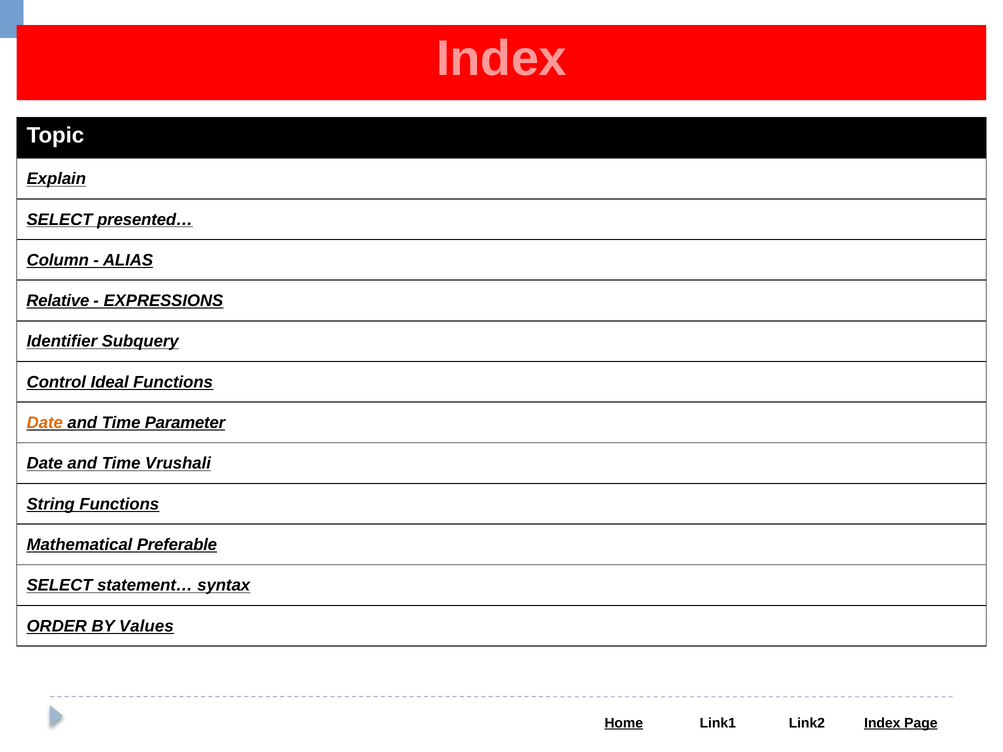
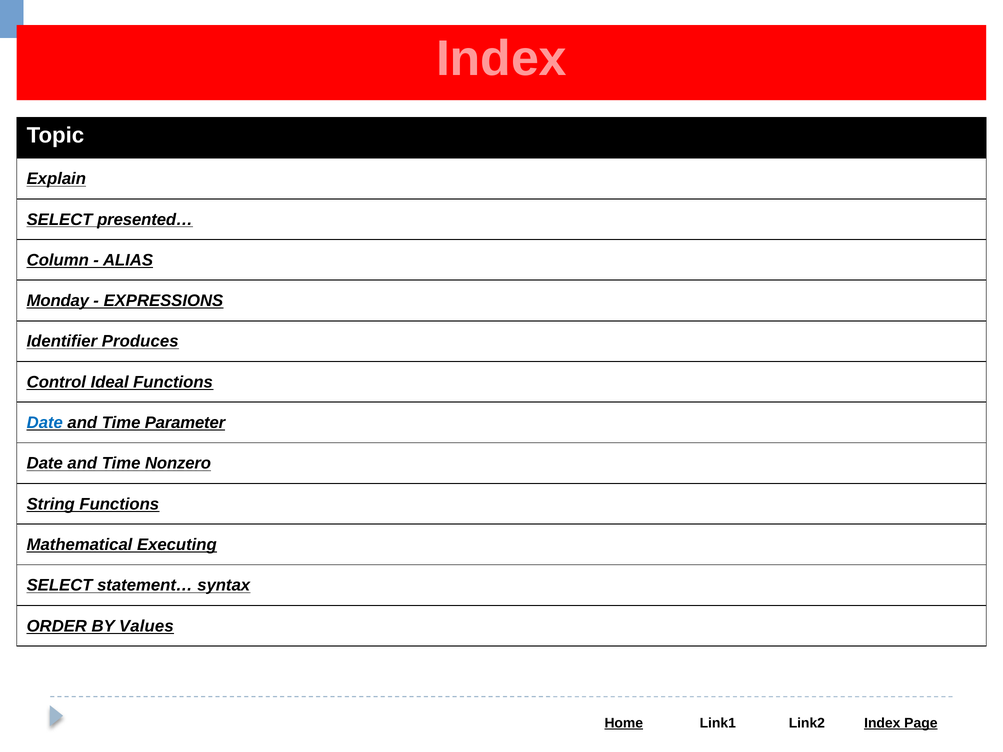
Relative: Relative -> Monday (58, 301)
Subquery: Subquery -> Produces (140, 342)
Date colour: orange -> blue (45, 423)
Vrushali: Vrushali -> Nonzero (178, 464)
Preferable: Preferable -> Executing (177, 545)
